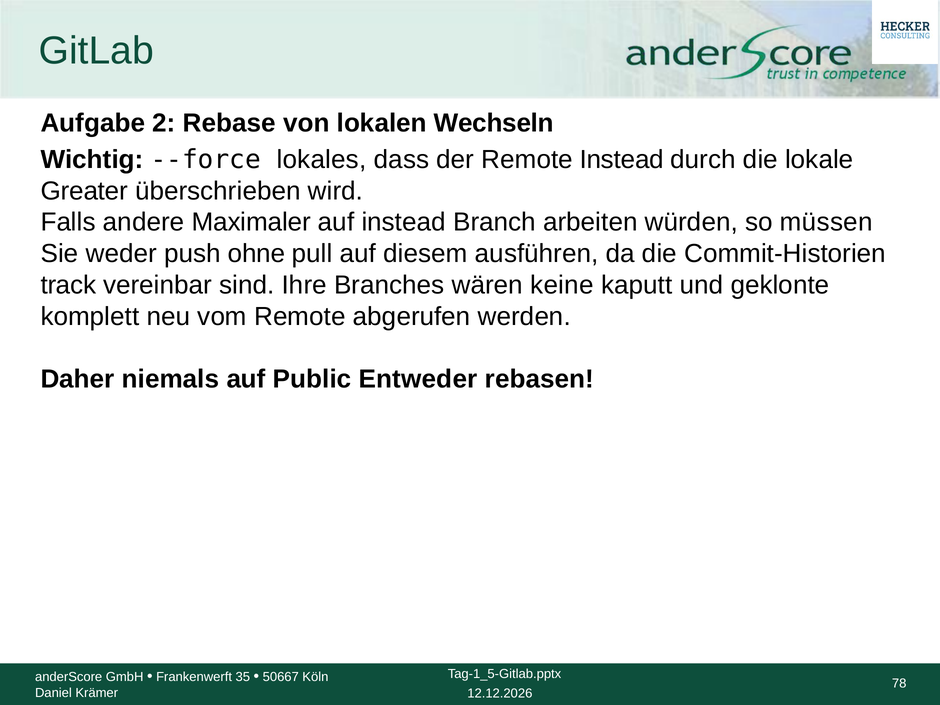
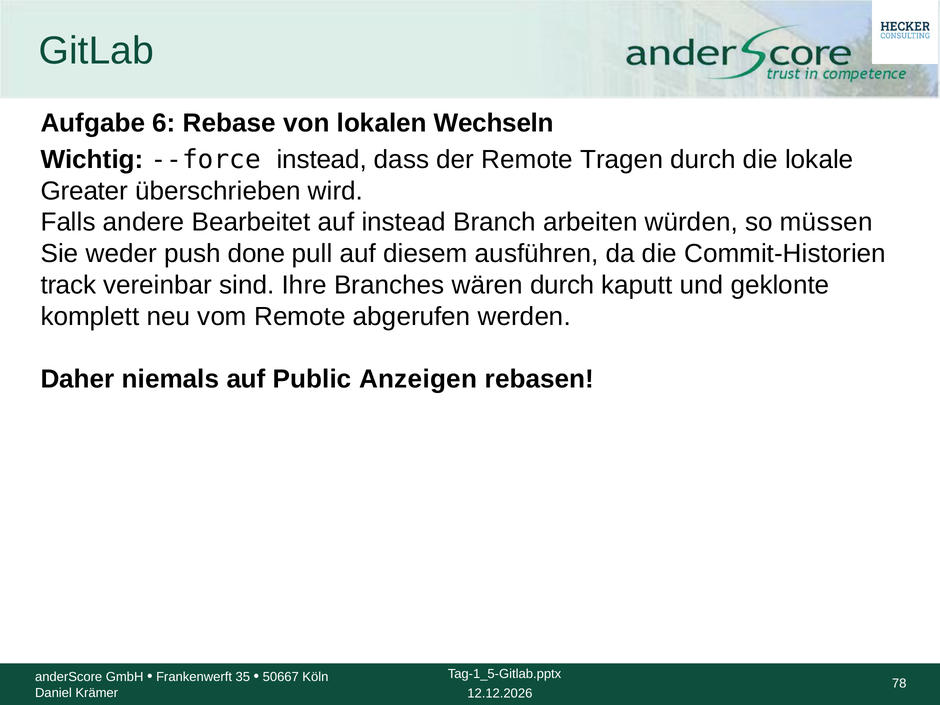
2: 2 -> 6 (164, 123)
--force lokales: lokales -> instead (322, 160)
Remote Instead: Instead -> Tragen (622, 160)
Maximaler: Maximaler -> Bearbeitet (251, 222)
ohne: ohne -> done (256, 254)
wären keine: keine -> durch (562, 285)
Entweder: Entweder -> Anzeigen (418, 379)
